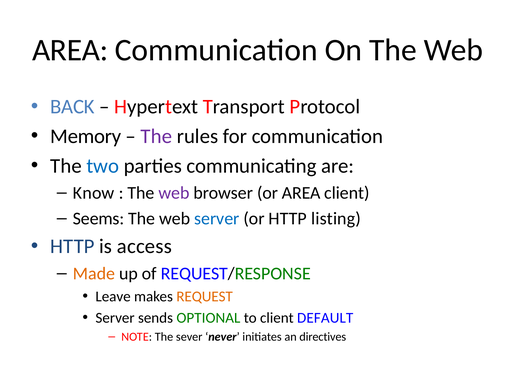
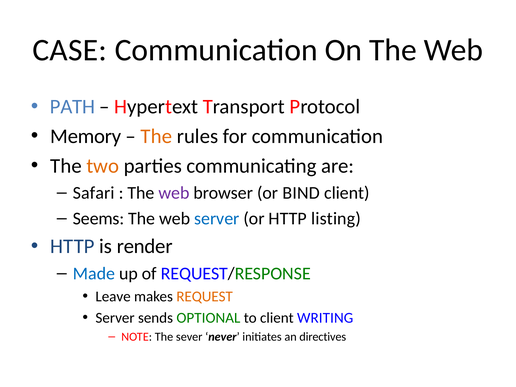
AREA: AREA -> CASE (70, 50)
BACK: BACK -> PATH (73, 107)
The colour: purple -> orange (156, 136)
two colour: blue -> orange (103, 166)
Know: Know -> Safari (94, 193)
or AREA: AREA -> BIND (301, 193)
access: access -> render (145, 246)
Made colour: orange -> blue (94, 273)
DEFAULT: DEFAULT -> WRITING (325, 318)
